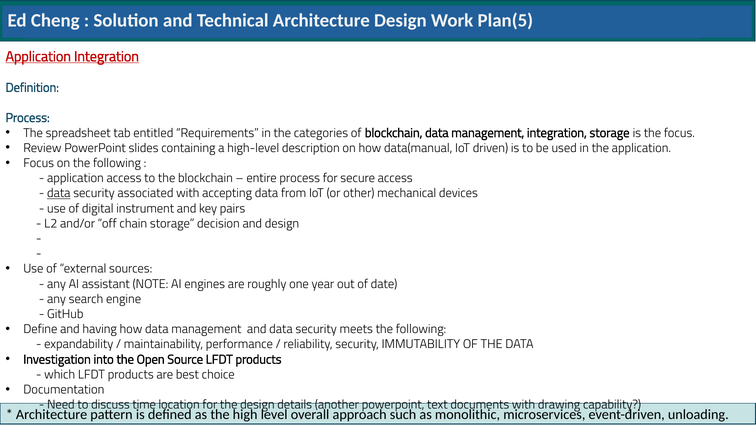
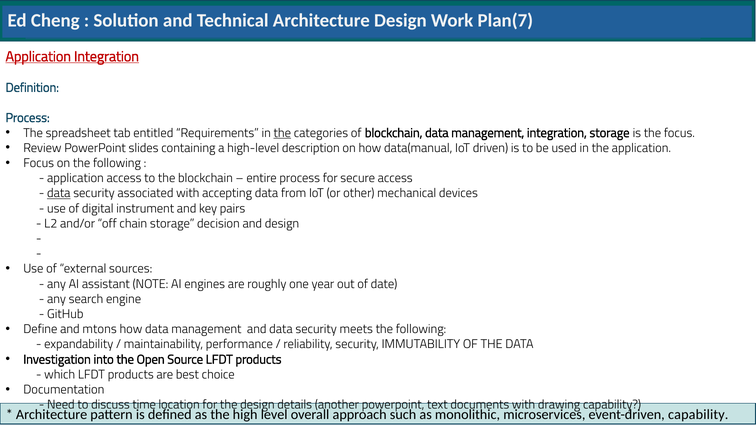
Plan(5: Plan(5 -> Plan(7 (505, 21)
the underline: none -> present (282, 133)
having: having -> mtons (100, 329)
event-driven unloading: unloading -> capability (698, 415)
